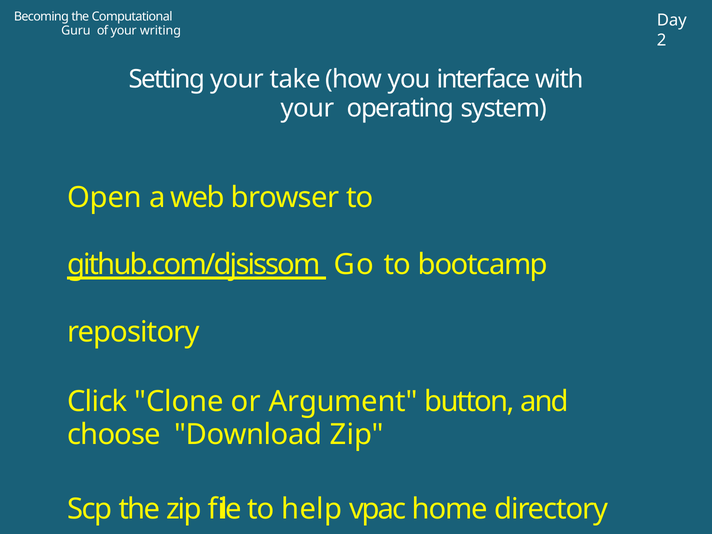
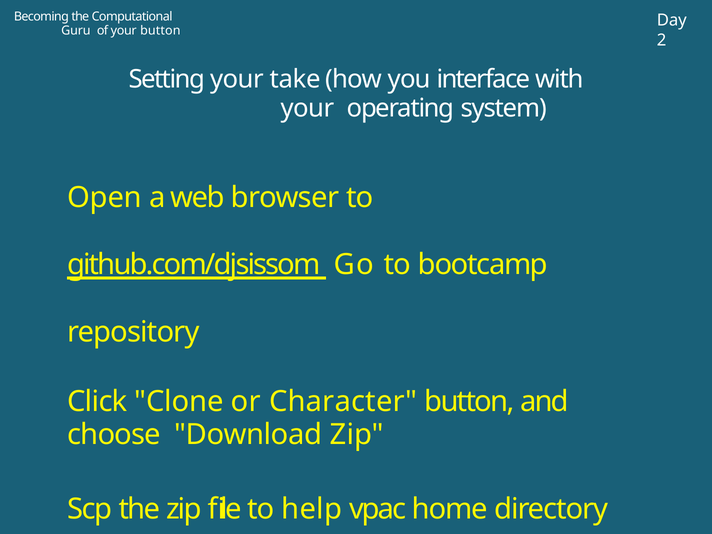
your writing: writing -> button (160, 30)
Argument: Argument -> Character (343, 401)
